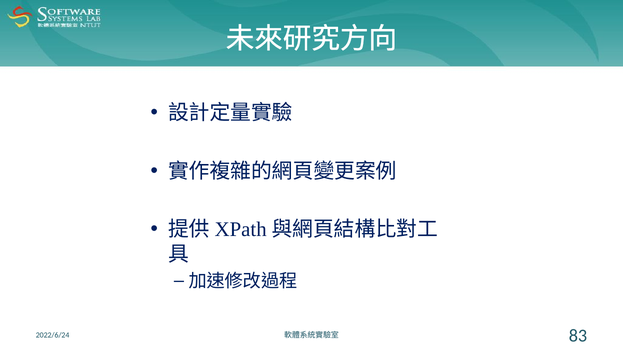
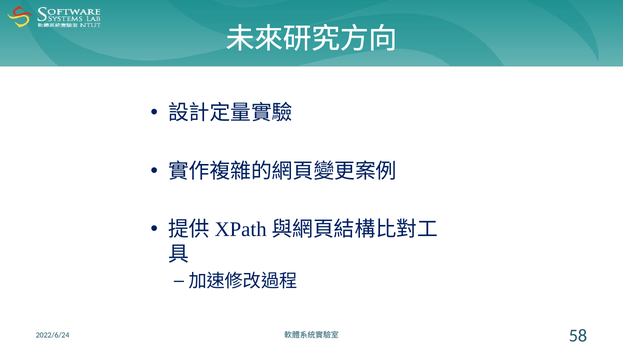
83: 83 -> 58 (578, 335)
